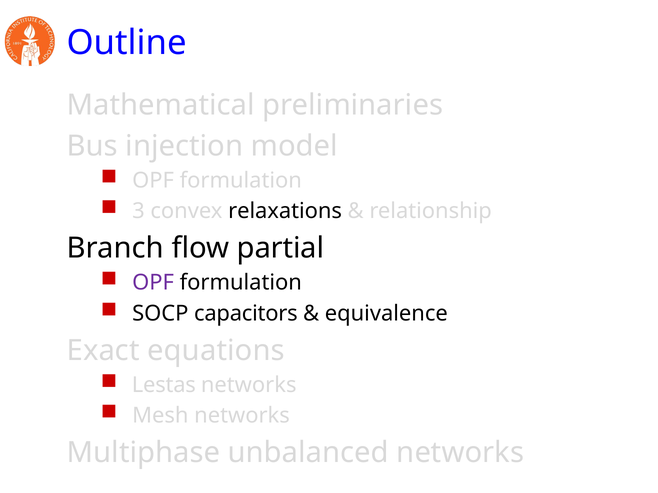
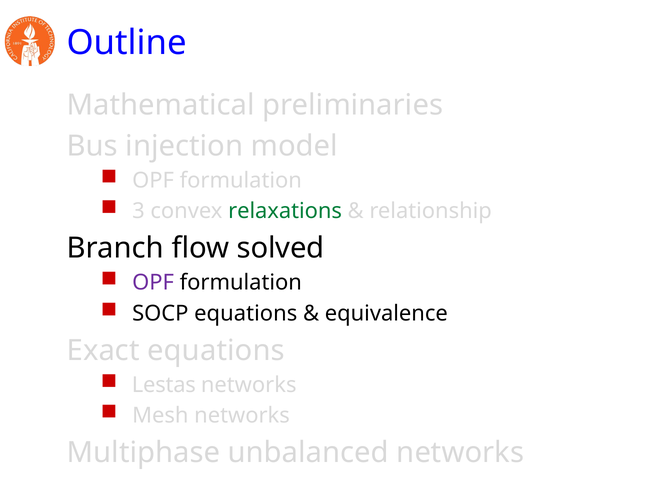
relaxations colour: black -> green (285, 211)
partial: partial -> solved (281, 248)
SOCP capacitors: capacitors -> equations (246, 314)
